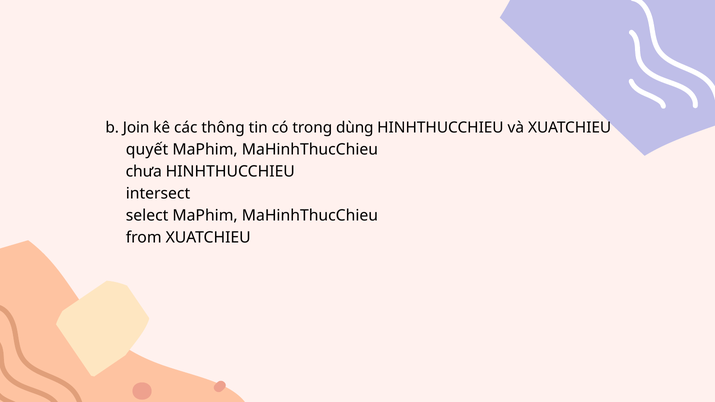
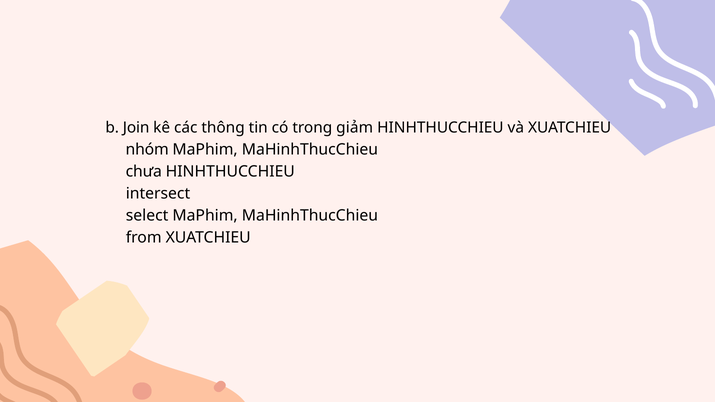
dùng: dùng -> giảm (355, 128)
quyết: quyết -> nhóm (147, 150)
